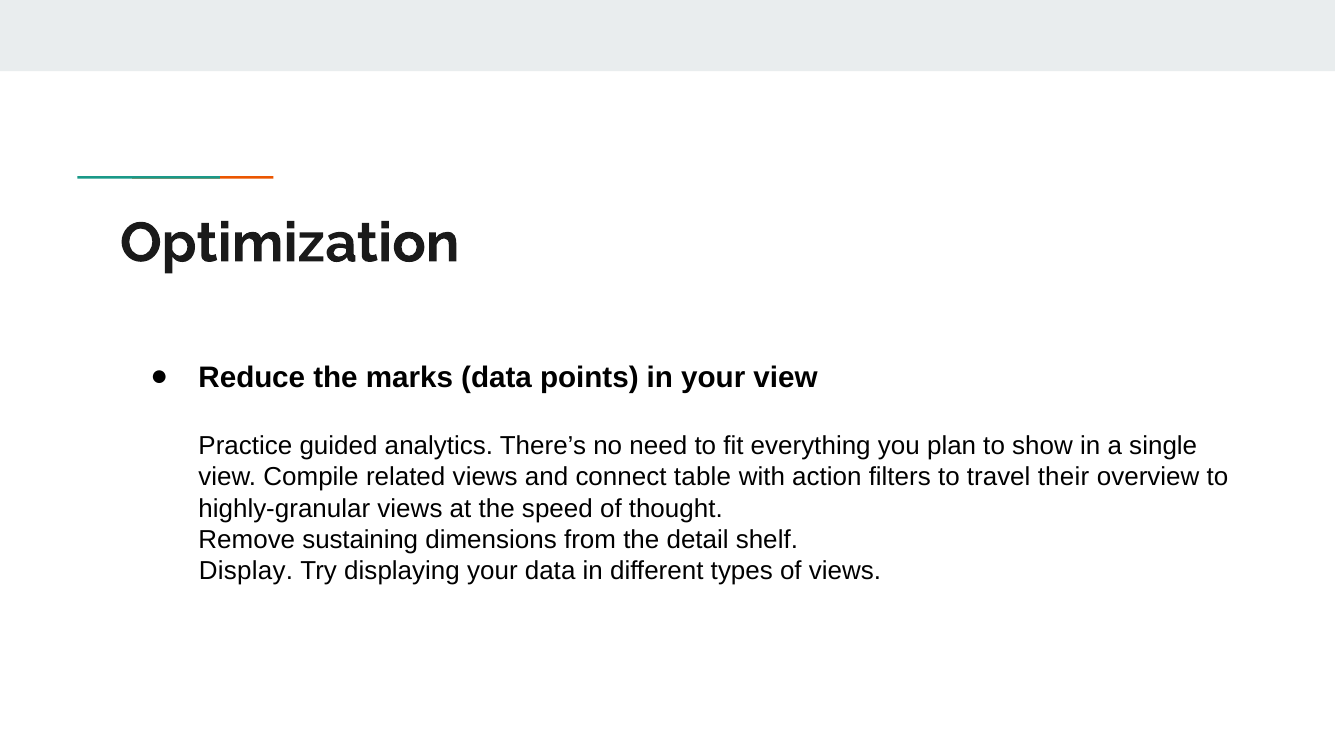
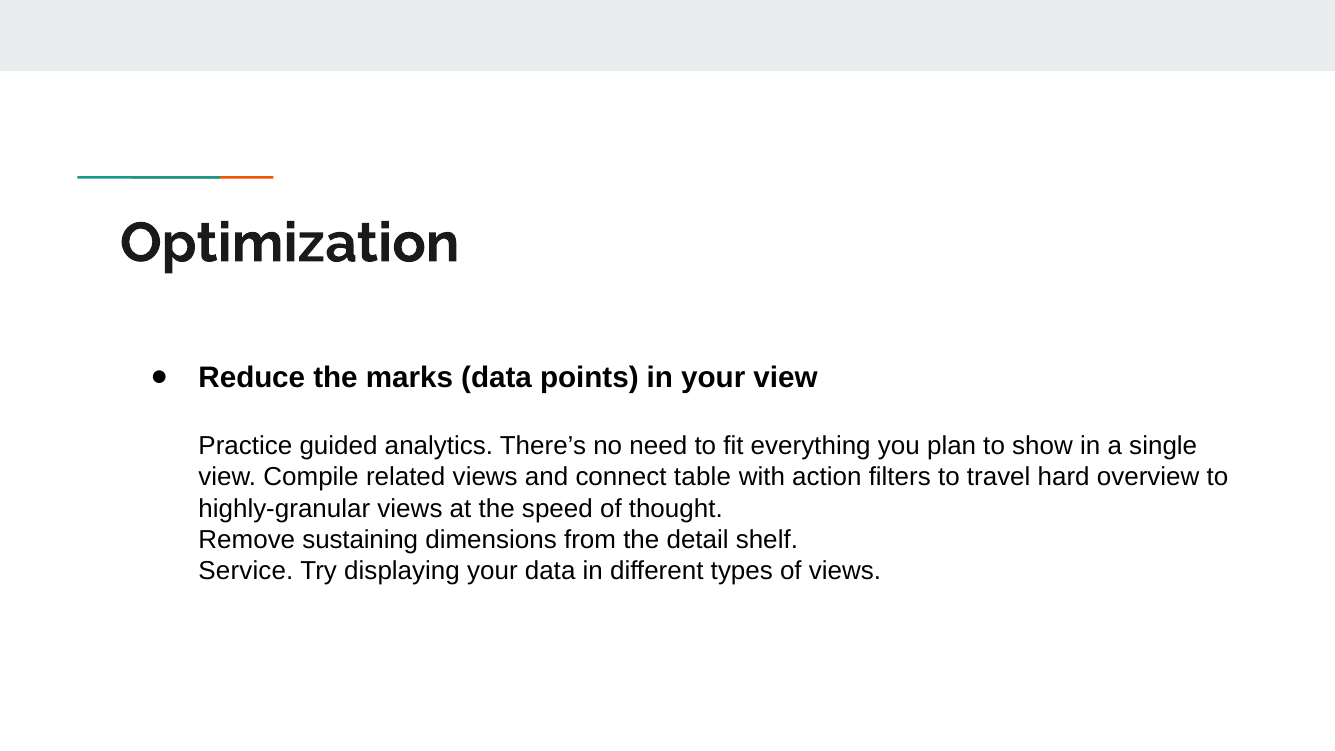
their: their -> hard (1064, 477)
Display: Display -> Service (246, 571)
